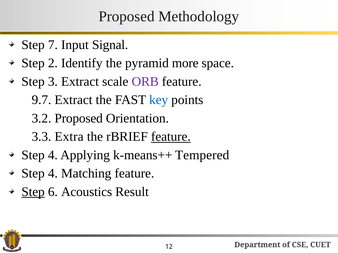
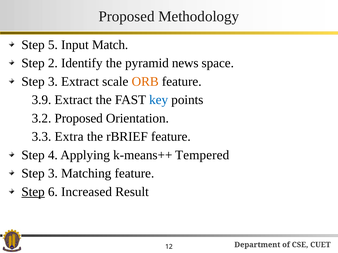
7: 7 -> 5 (53, 45)
Signal: Signal -> Match (110, 45)
more: more -> news (185, 63)
ORB colour: purple -> orange (145, 82)
9.7: 9.7 -> 3.9 (41, 100)
feature underline: present -> none (171, 137)
4: 4 -> 3 (53, 174)
Acoustics: Acoustics -> Increased (87, 192)
